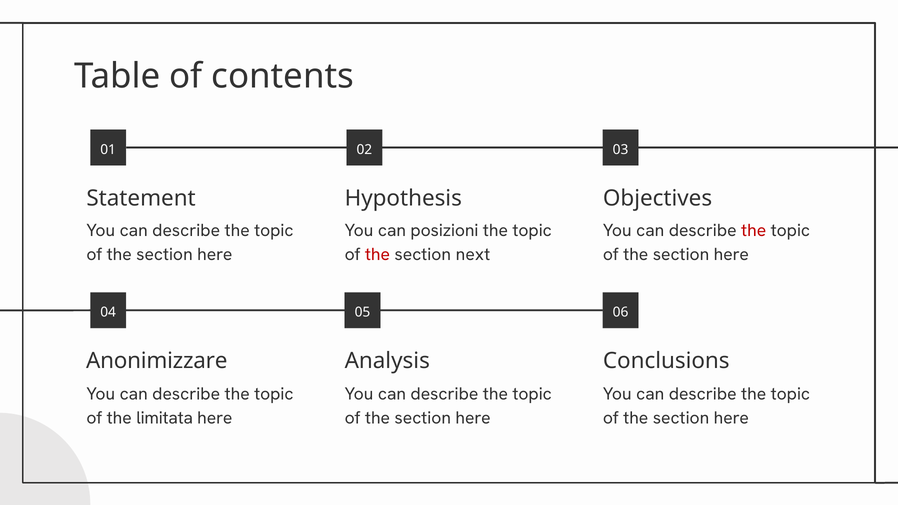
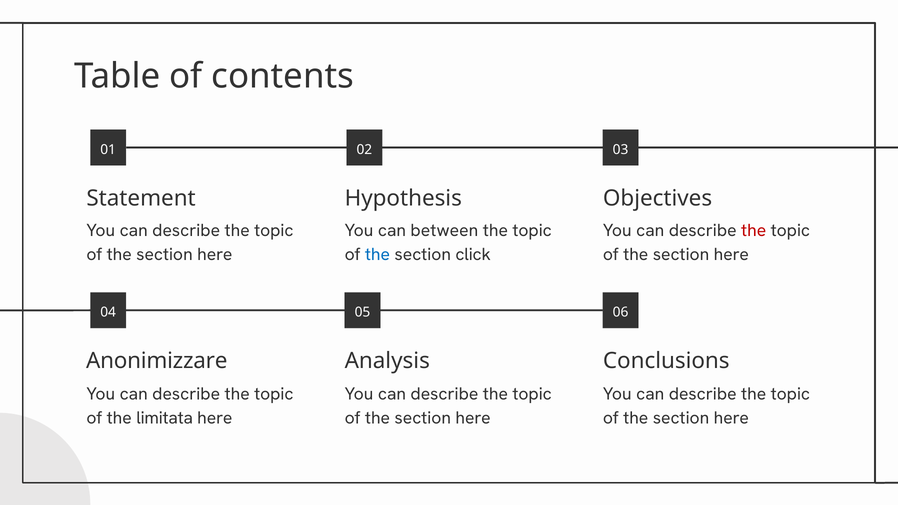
posizioni: posizioni -> between (444, 231)
the colour: red -> blue (377, 255)
next: next -> click (473, 255)
